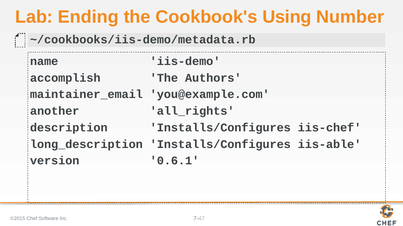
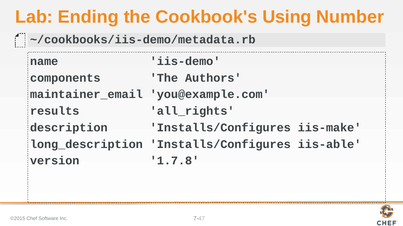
accomplish: accomplish -> components (65, 78)
another: another -> results (55, 111)
iis-chef: iis-chef -> iis-make (330, 128)
0.6.1: 0.6.1 -> 1.7.8 (175, 161)
